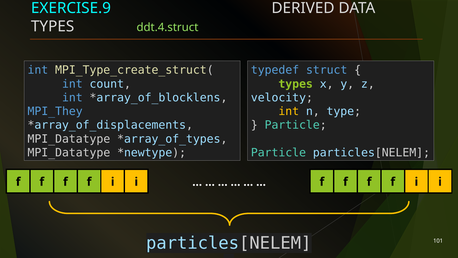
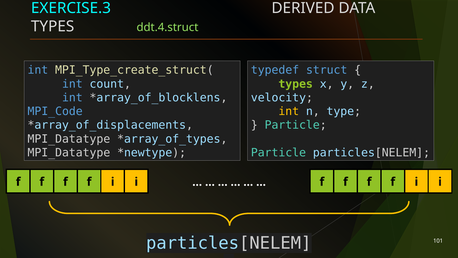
EXERCISE.9: EXERCISE.9 -> EXERCISE.3 (71, 8)
MPI_They: MPI_They -> MPI_Code (55, 111)
